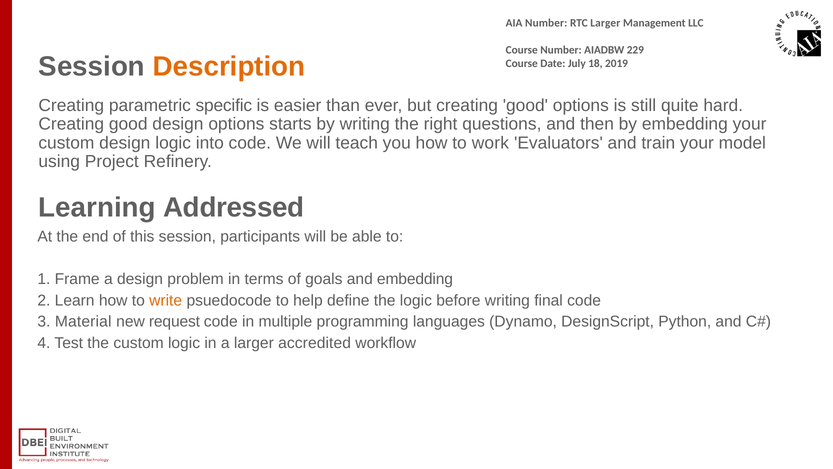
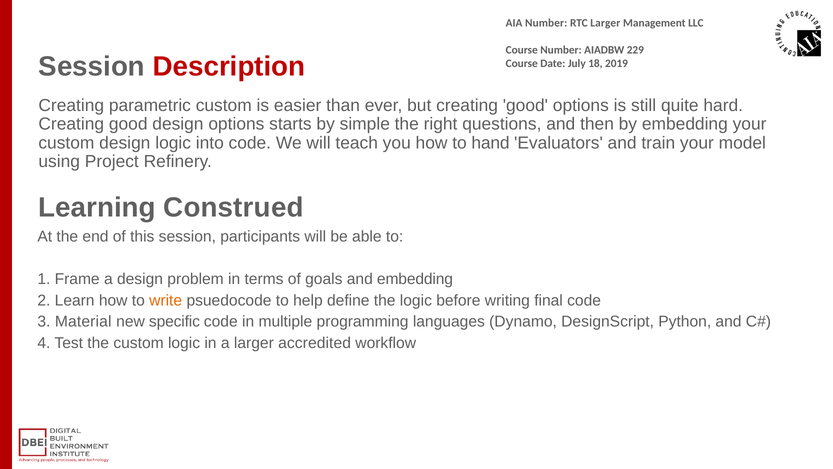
Description colour: orange -> red (229, 67)
parametric specific: specific -> custom (224, 105)
by writing: writing -> simple (365, 124)
work: work -> hand (491, 143)
Addressed: Addressed -> Construed (233, 207)
request: request -> specific (174, 321)
